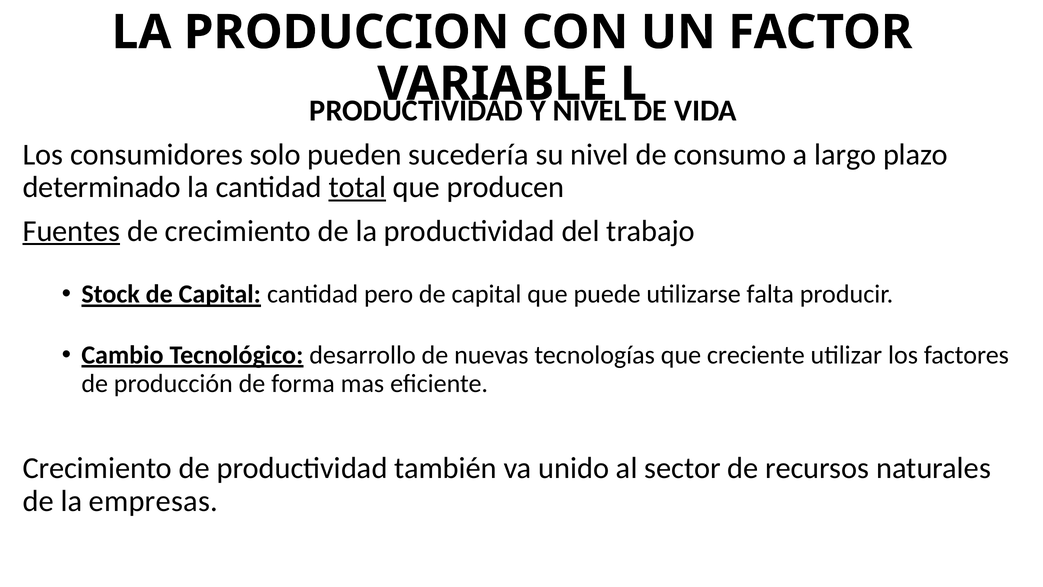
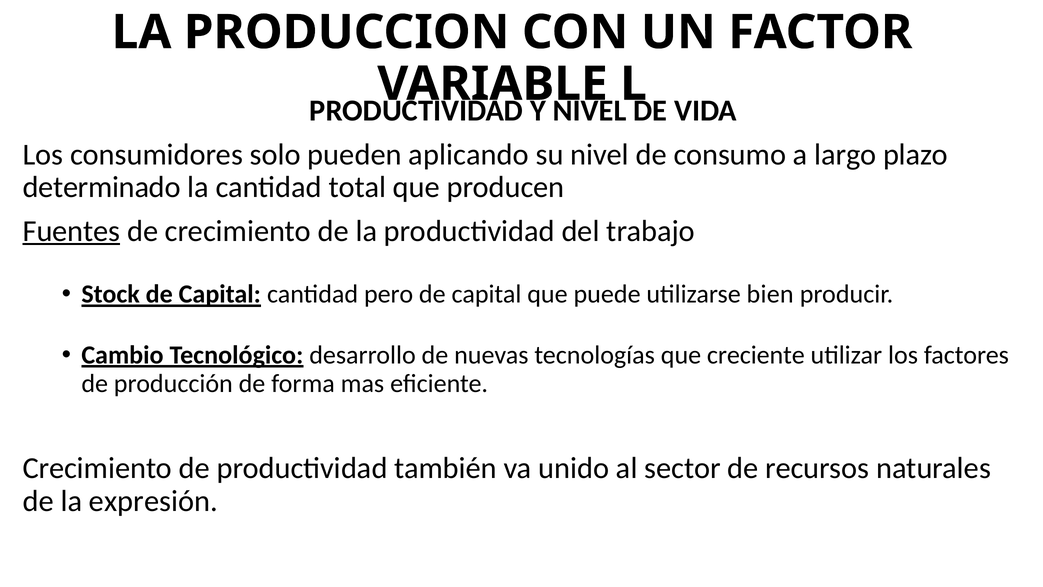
sucedería: sucedería -> aplicando (469, 154)
total underline: present -> none (357, 187)
falta: falta -> bien (770, 294)
empresas: empresas -> expresión (153, 501)
